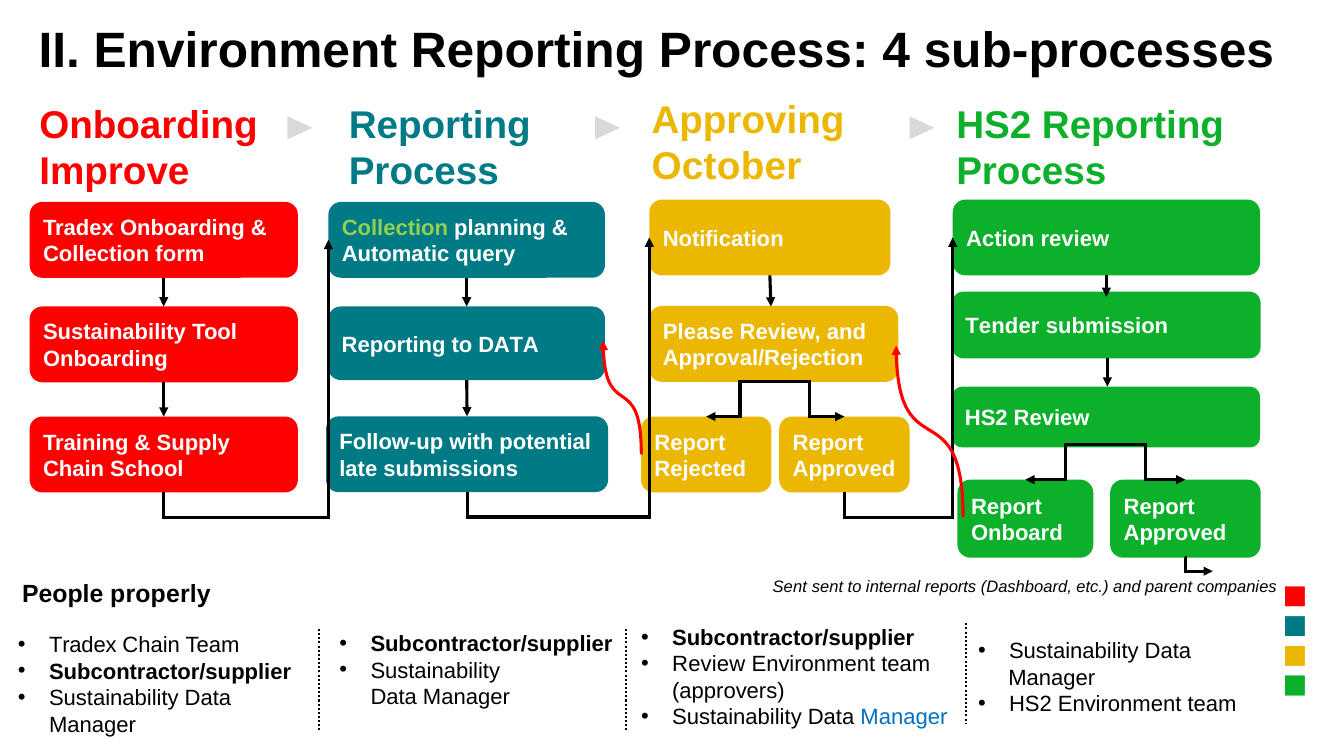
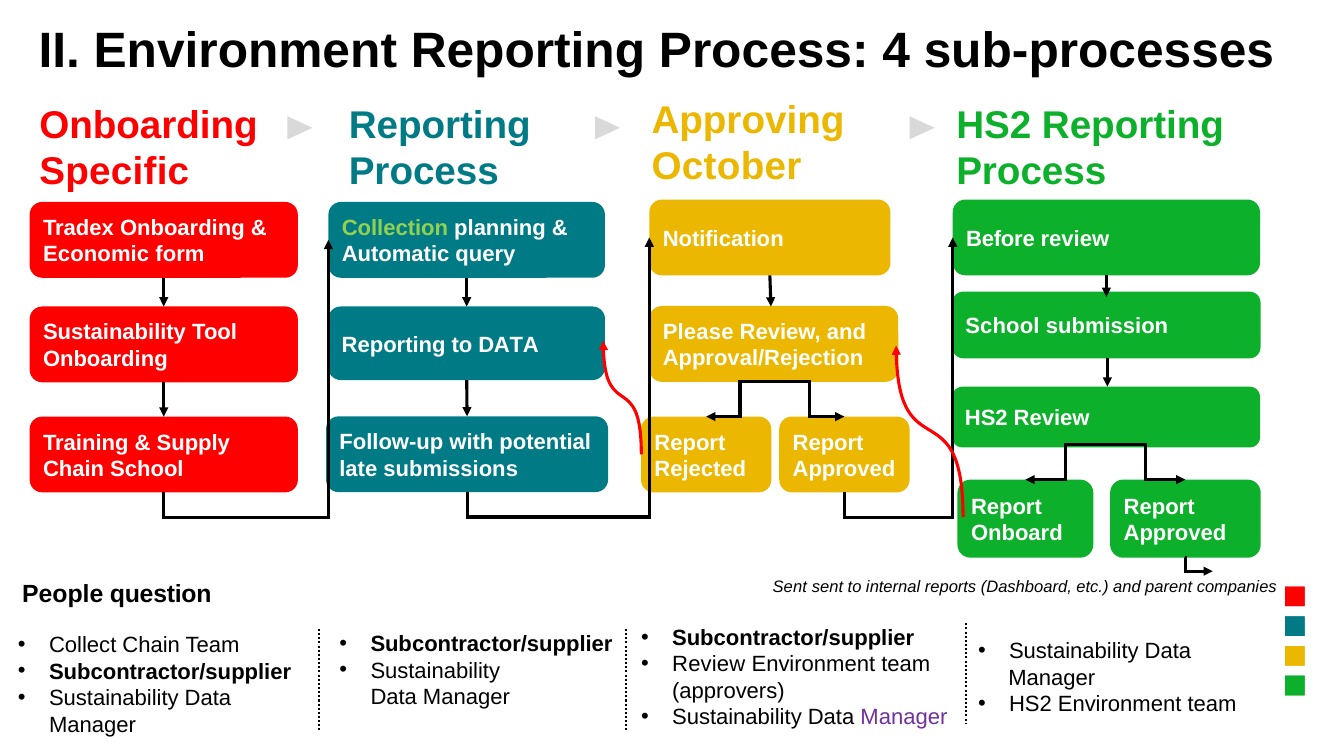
Improve: Improve -> Specific (114, 172)
Action: Action -> Before (1000, 239)
Collection: Collection -> Economic (96, 255)
Tender: Tender -> School (1002, 327)
properly: properly -> question (161, 595)
Tradex: Tradex -> Collect (83, 646)
Manager colour: blue -> purple (904, 718)
